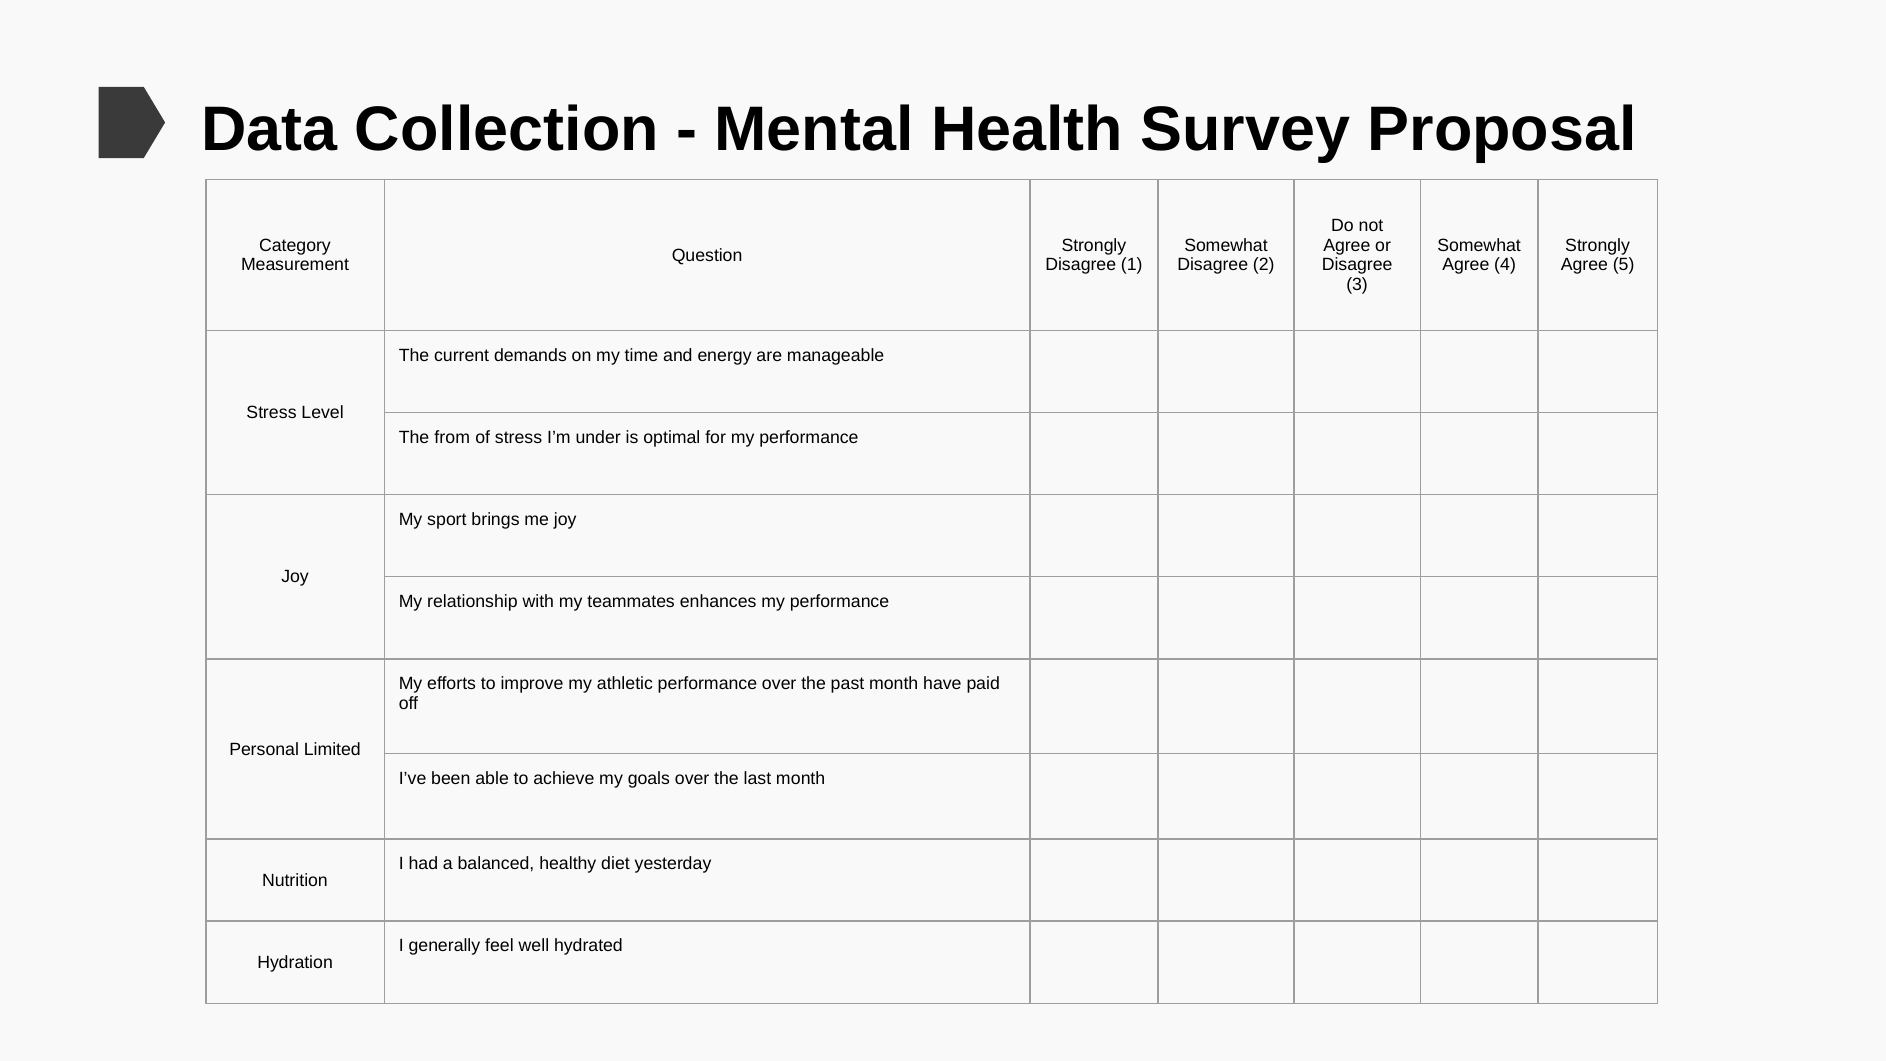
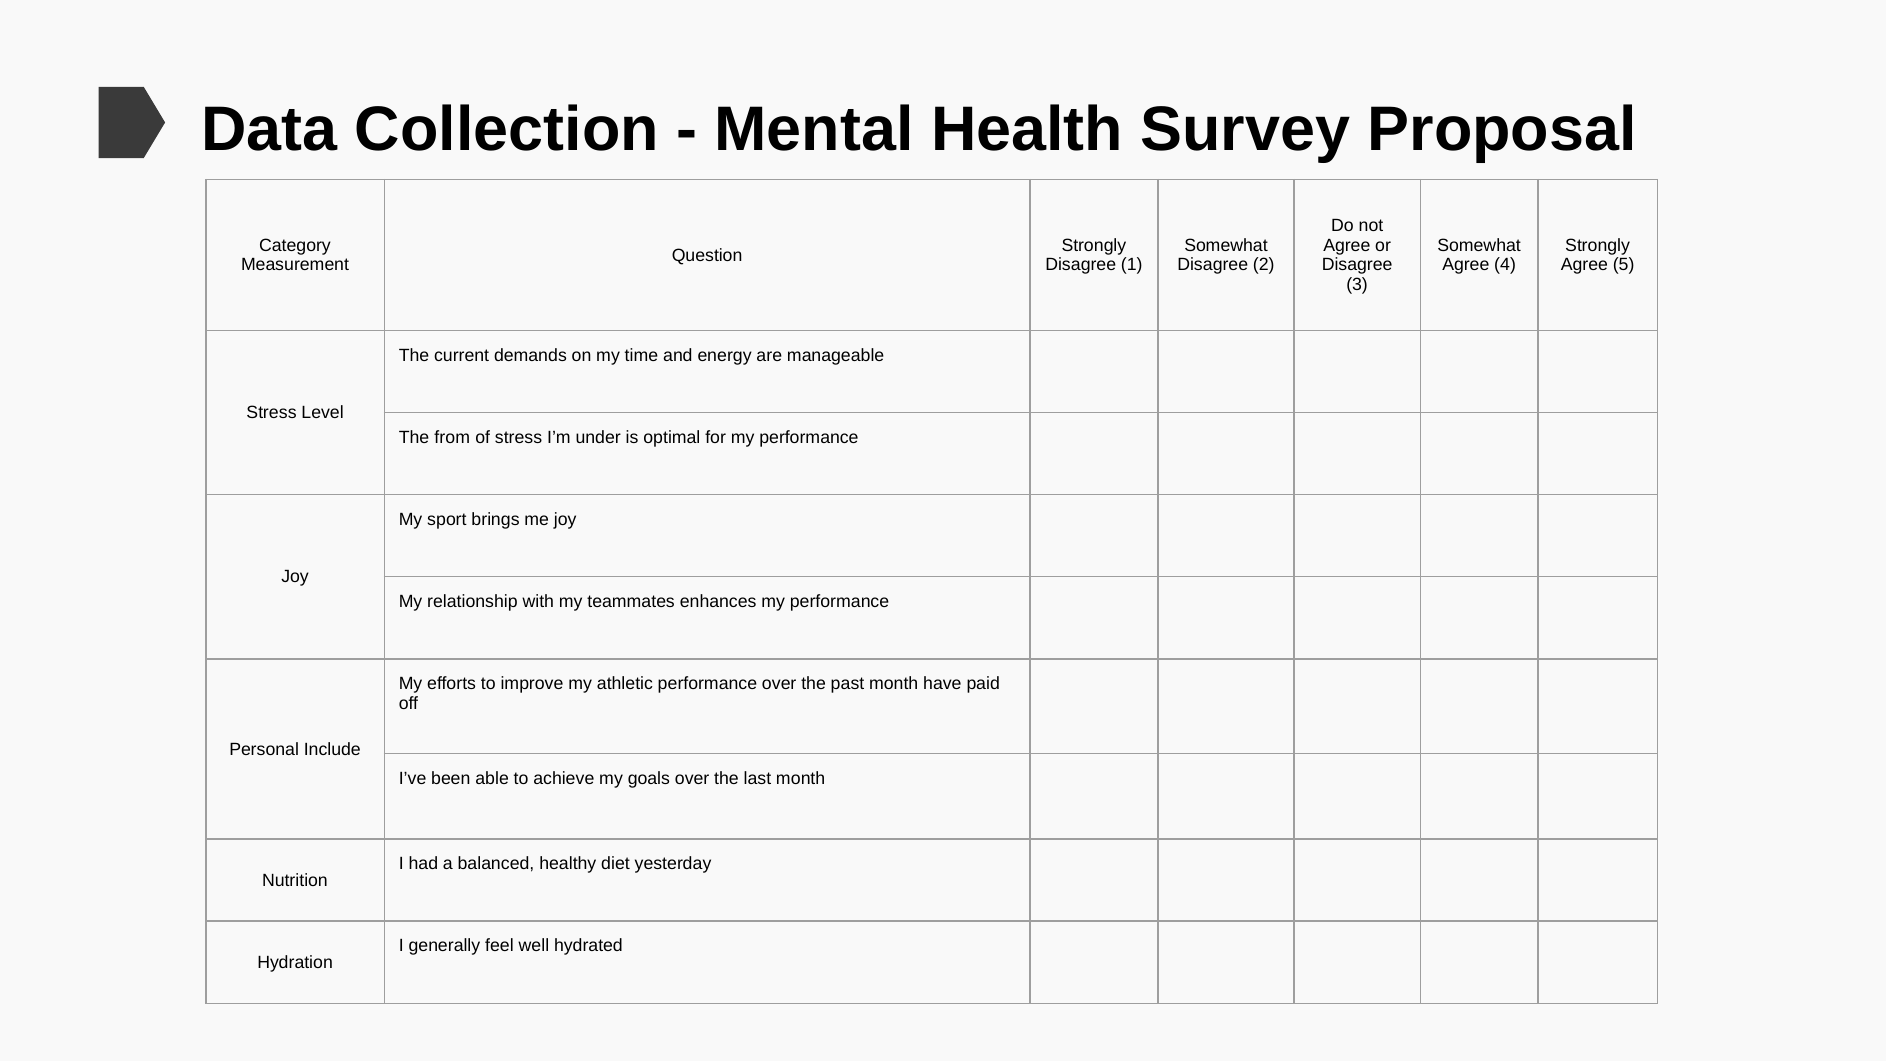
Limited: Limited -> Include (332, 749)
